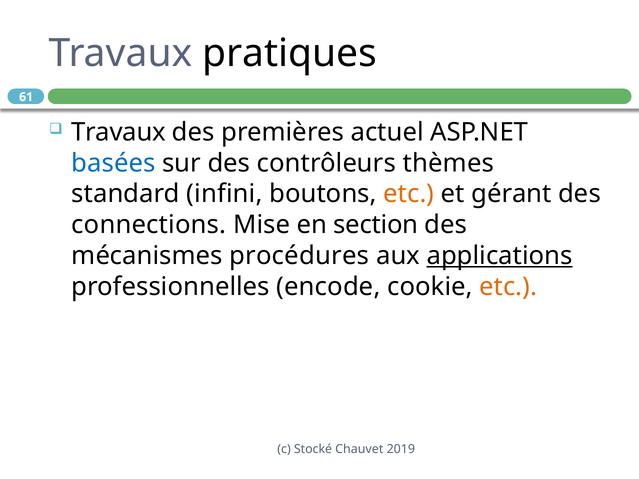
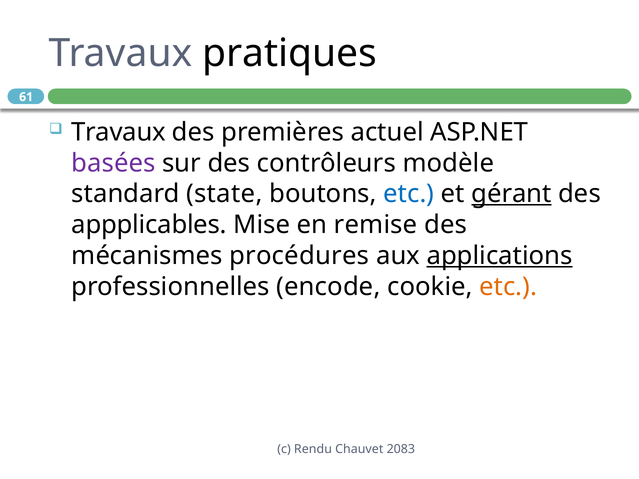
basées colour: blue -> purple (113, 163)
thèmes: thèmes -> modèle (448, 163)
infini: infini -> state (224, 194)
etc colour: orange -> blue (409, 194)
gérant underline: none -> present (511, 194)
connections: connections -> appplicables (149, 225)
section: section -> remise (376, 225)
Stocké: Stocké -> Rendu (313, 449)
2019: 2019 -> 2083 (401, 449)
